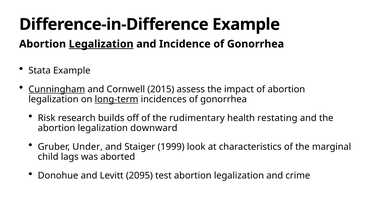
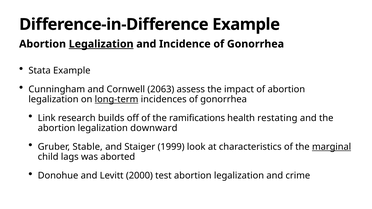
Cunningham underline: present -> none (57, 89)
2015: 2015 -> 2063 (161, 89)
Risk: Risk -> Link (47, 118)
rudimentary: rudimentary -> ramifications (197, 118)
Under: Under -> Stable (88, 147)
marginal underline: none -> present (332, 147)
2095: 2095 -> 2000 (139, 176)
